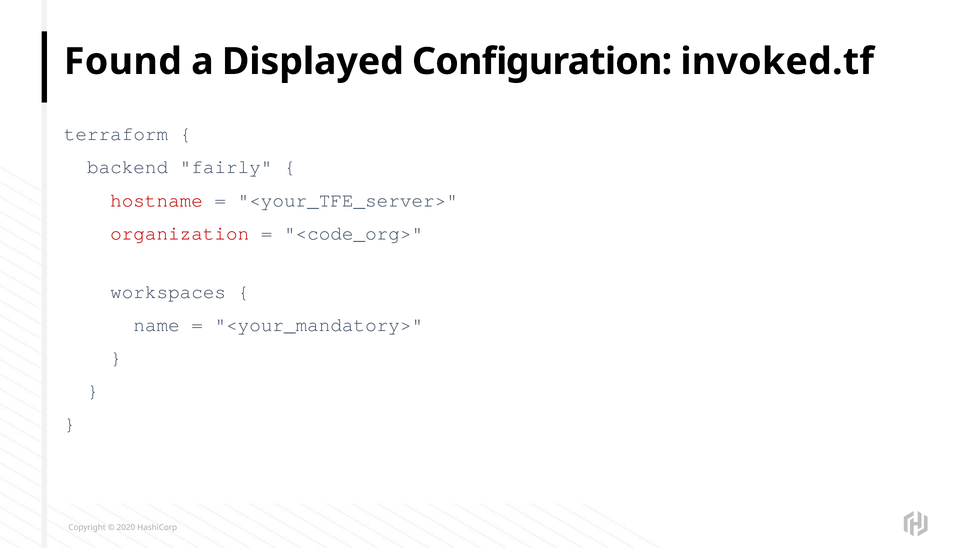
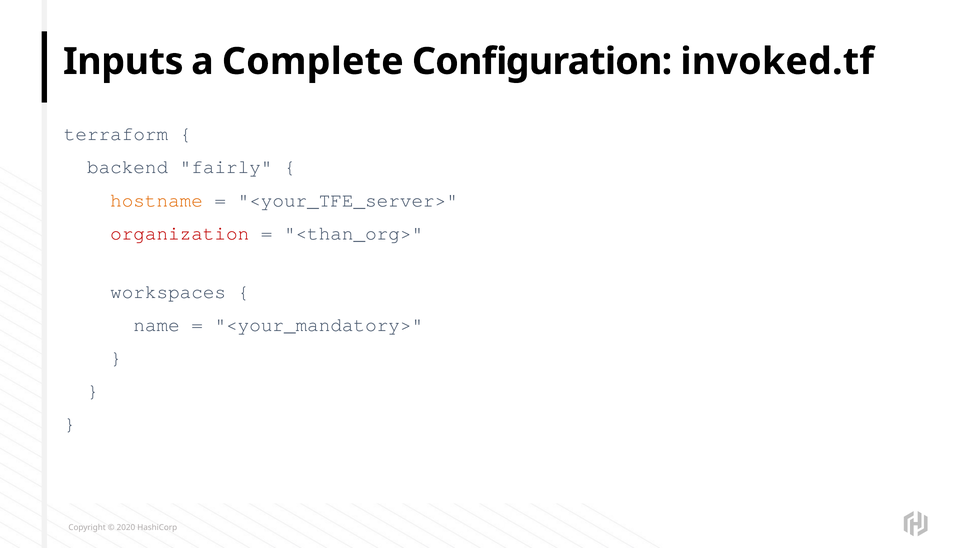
Found: Found -> Inputs (123, 62)
Displayed: Displayed -> Complete (313, 62)
hostname colour: red -> orange (157, 200)
<code_org>: <code_org> -> <than_org> (354, 233)
